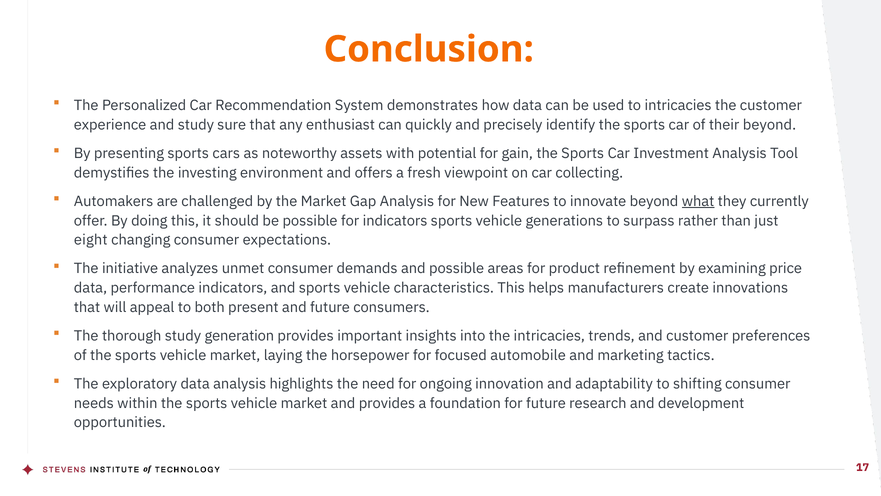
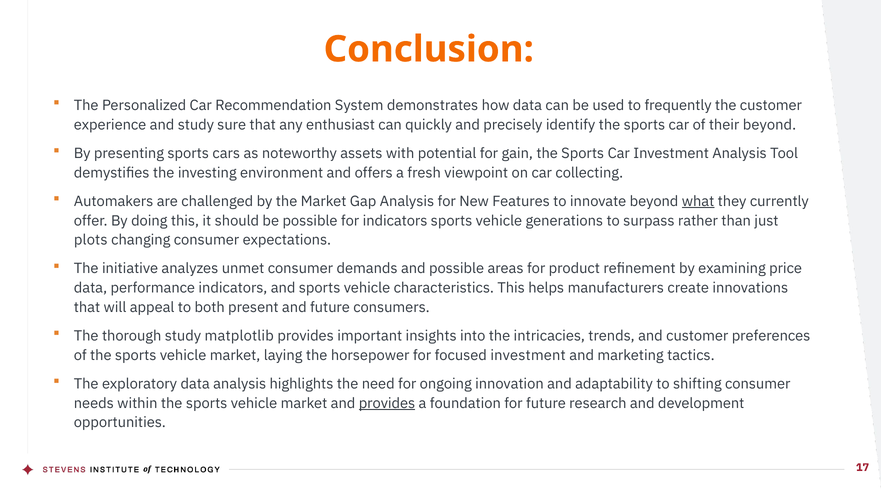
to intricacies: intricacies -> frequently (678, 105)
eight: eight -> plots (91, 240)
generation: generation -> matplotlib (239, 336)
focused automobile: automobile -> investment (528, 355)
provides underline: none -> present (387, 403)
